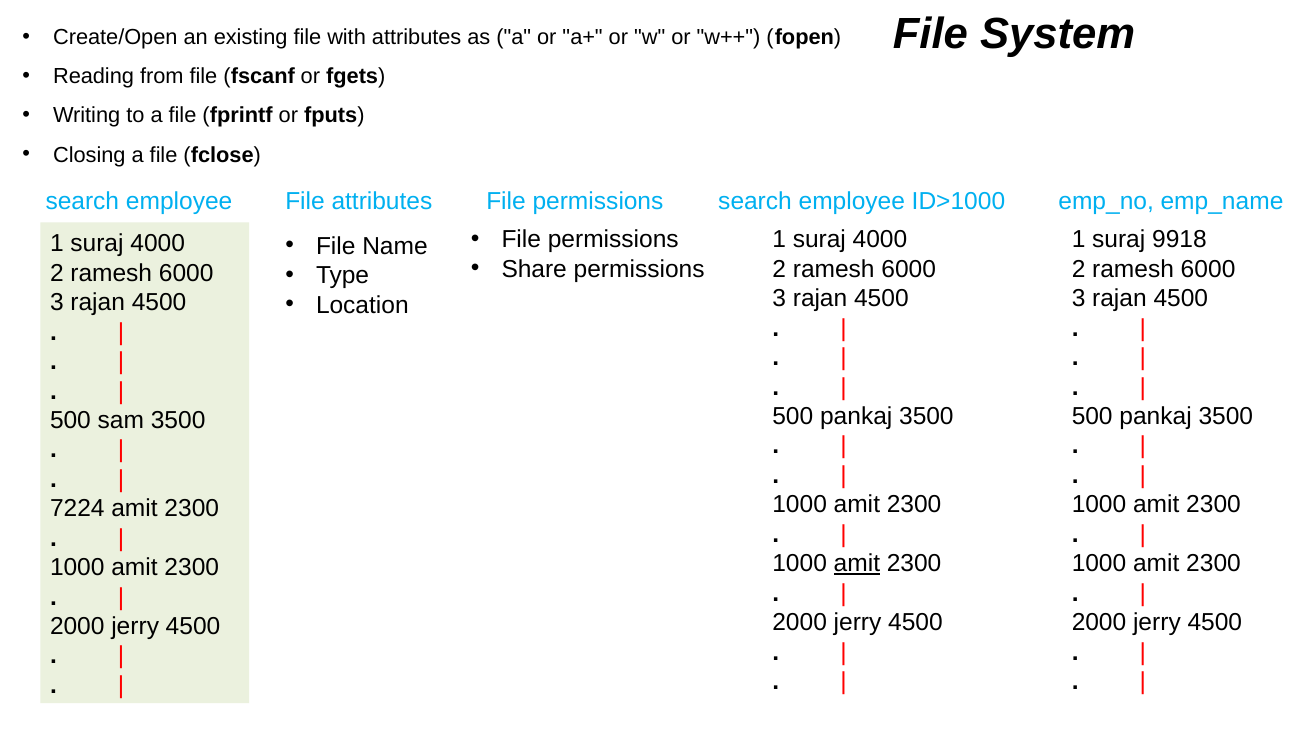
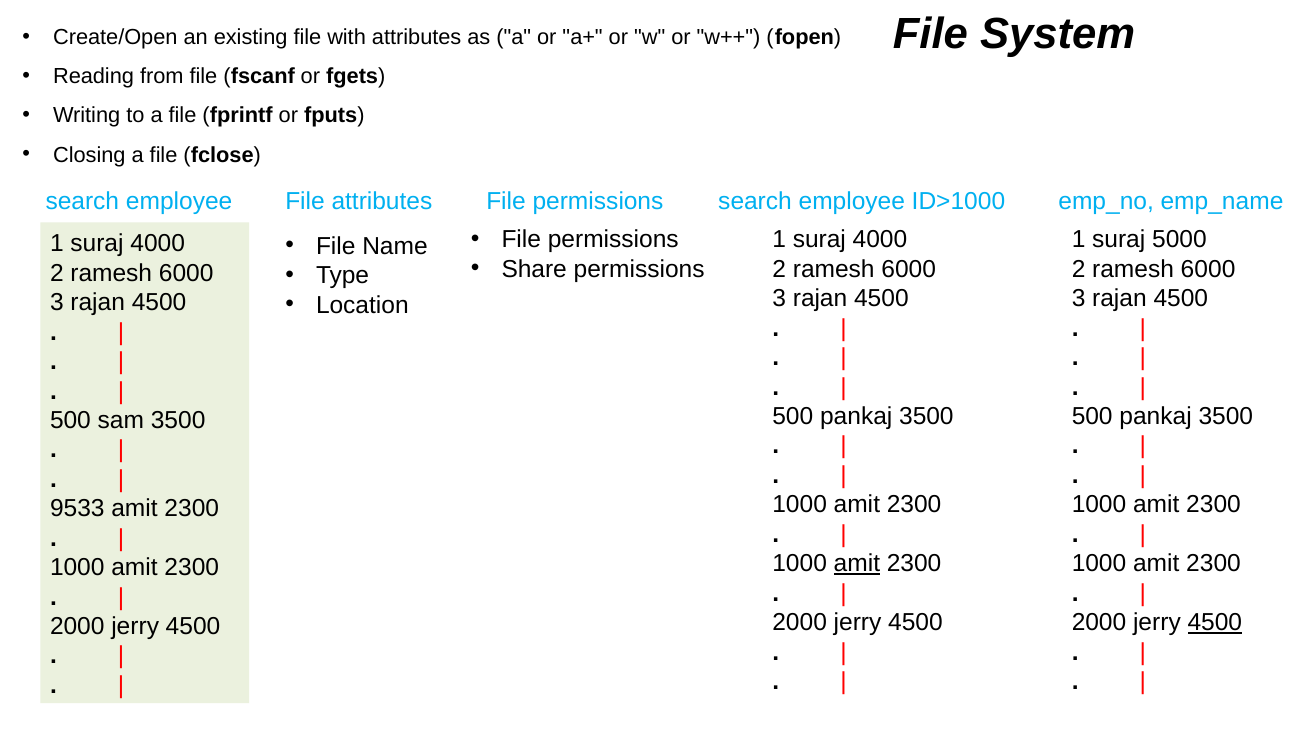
9918: 9918 -> 5000 (1179, 240)
7224: 7224 -> 9533 (77, 509)
4500 underline: none -> present (1215, 623)
